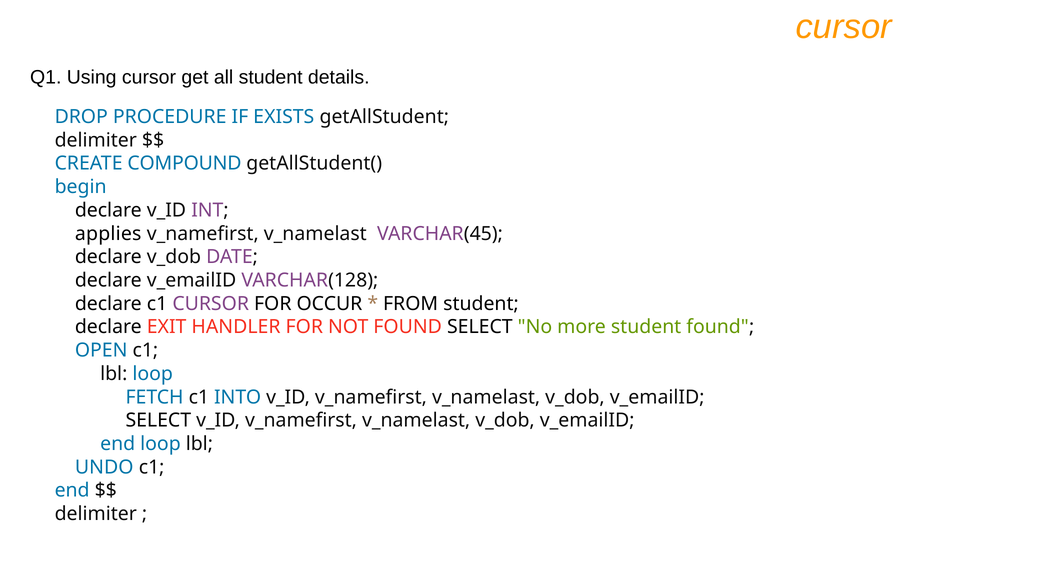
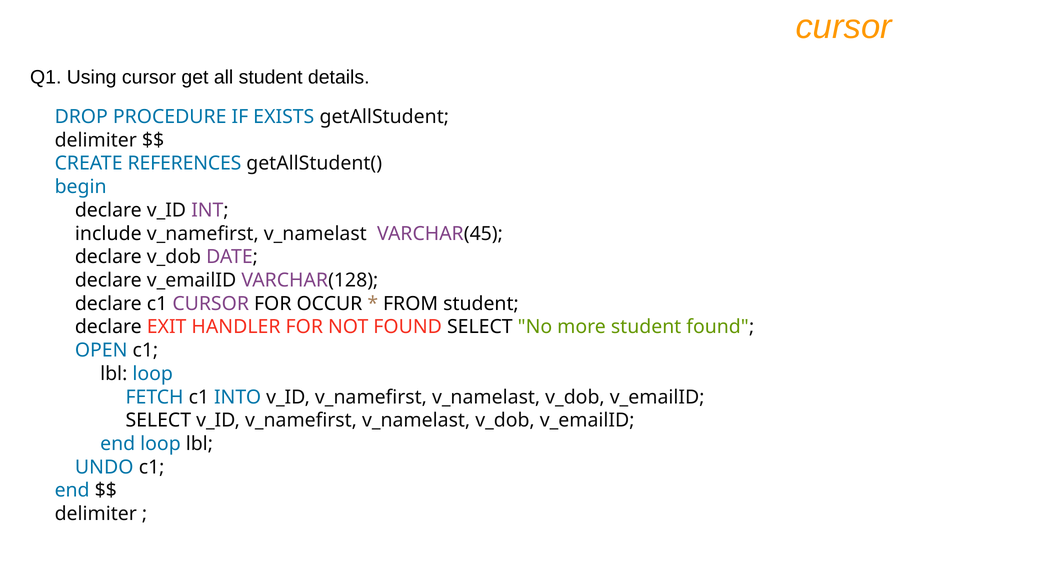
COMPOUND: COMPOUND -> REFERENCES (184, 164)
applies: applies -> include (108, 234)
